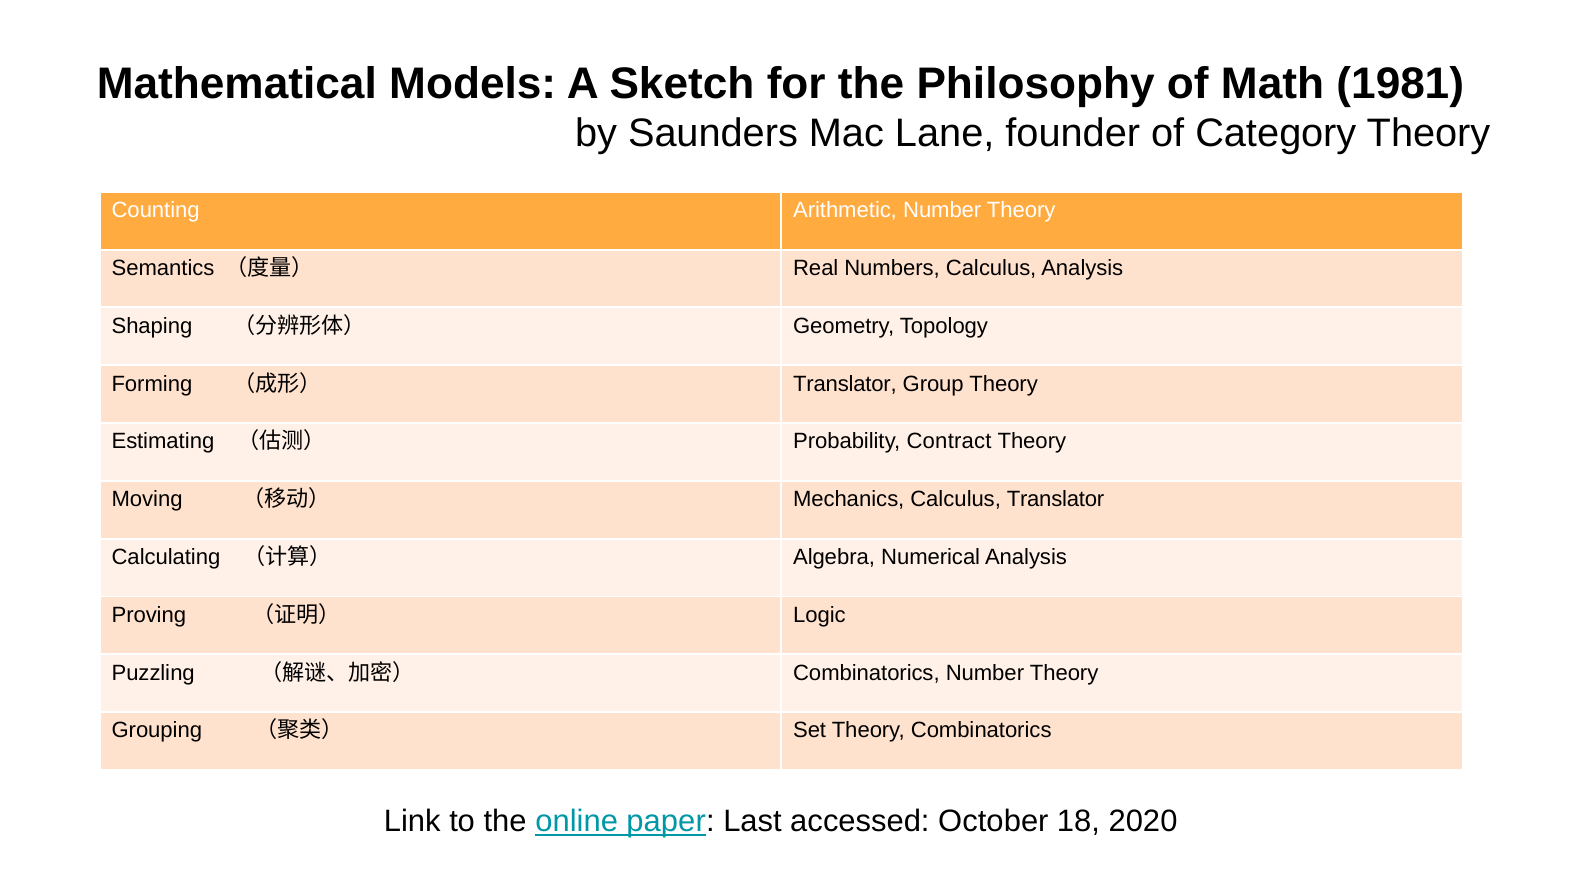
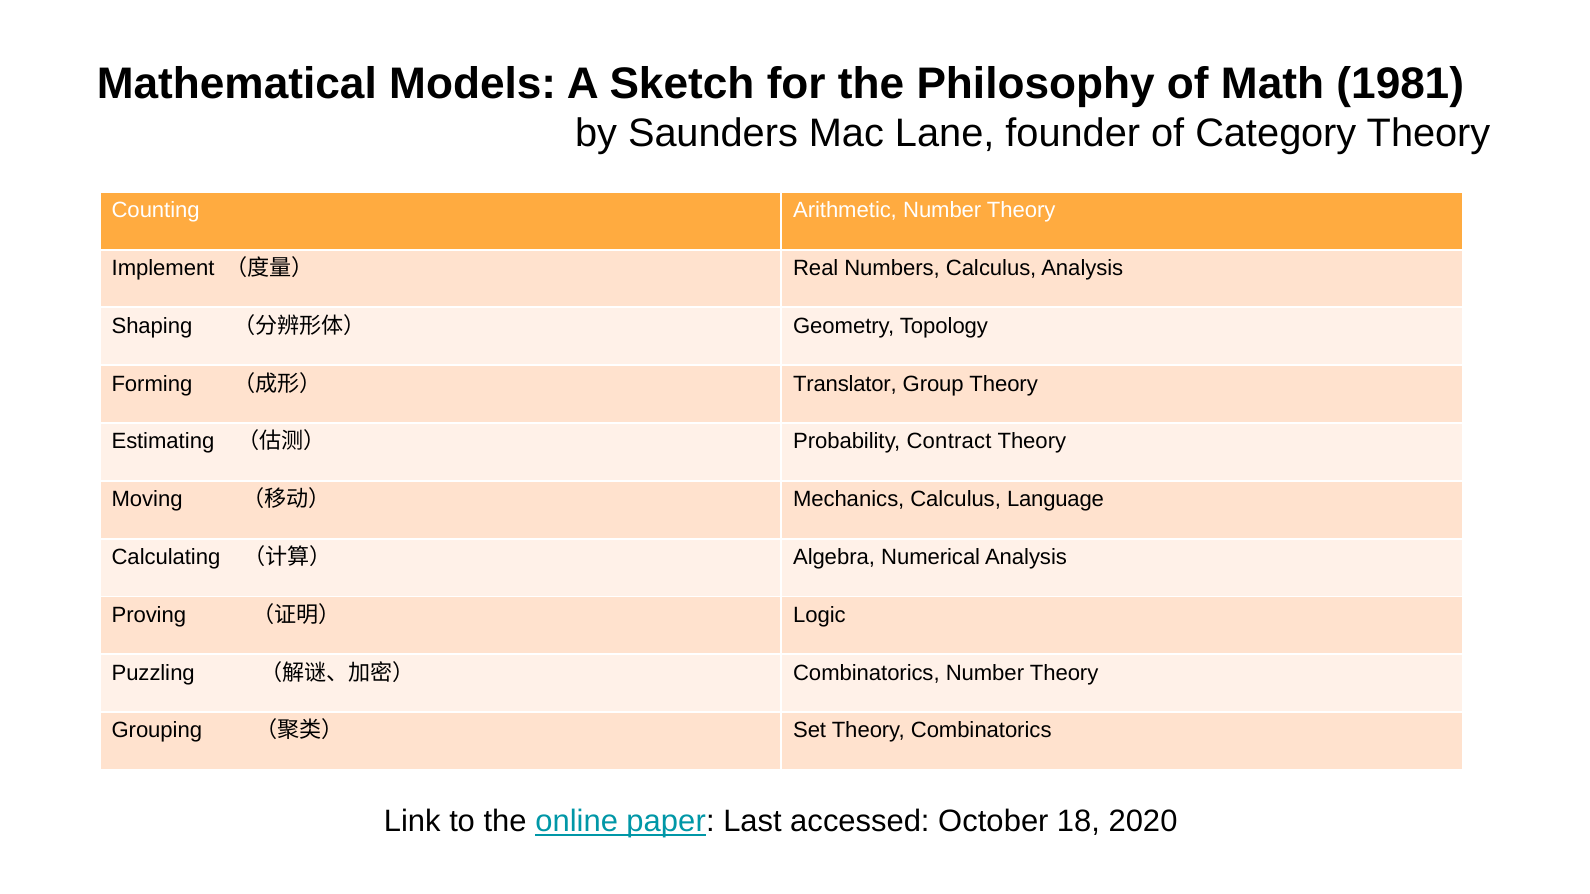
Semantics: Semantics -> Implement (163, 268)
Calculus Translator: Translator -> Language (1055, 500)
